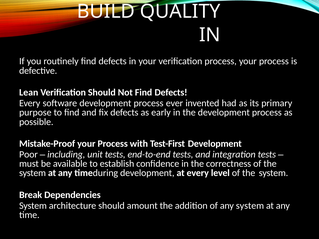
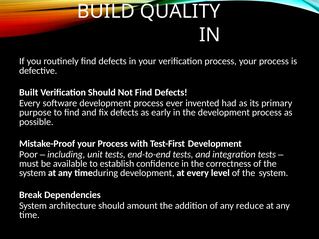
Lean: Lean -> Built (29, 93)
any system: system -> reduce (250, 206)
